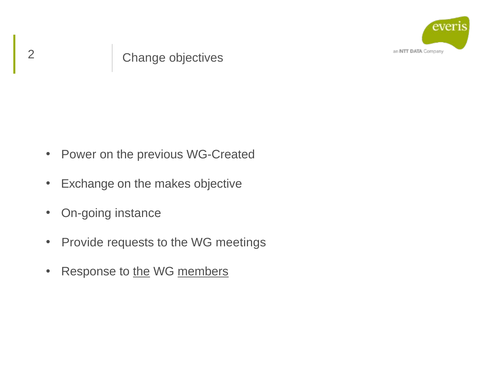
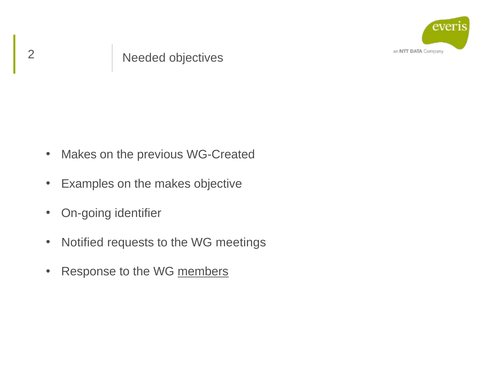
Change: Change -> Needed (144, 58)
Power: Power -> Makes (79, 155)
Exchange: Exchange -> Examples (88, 184)
instance: instance -> identifier (138, 213)
Provide: Provide -> Notified (82, 242)
the underline: present -> none (141, 272)
